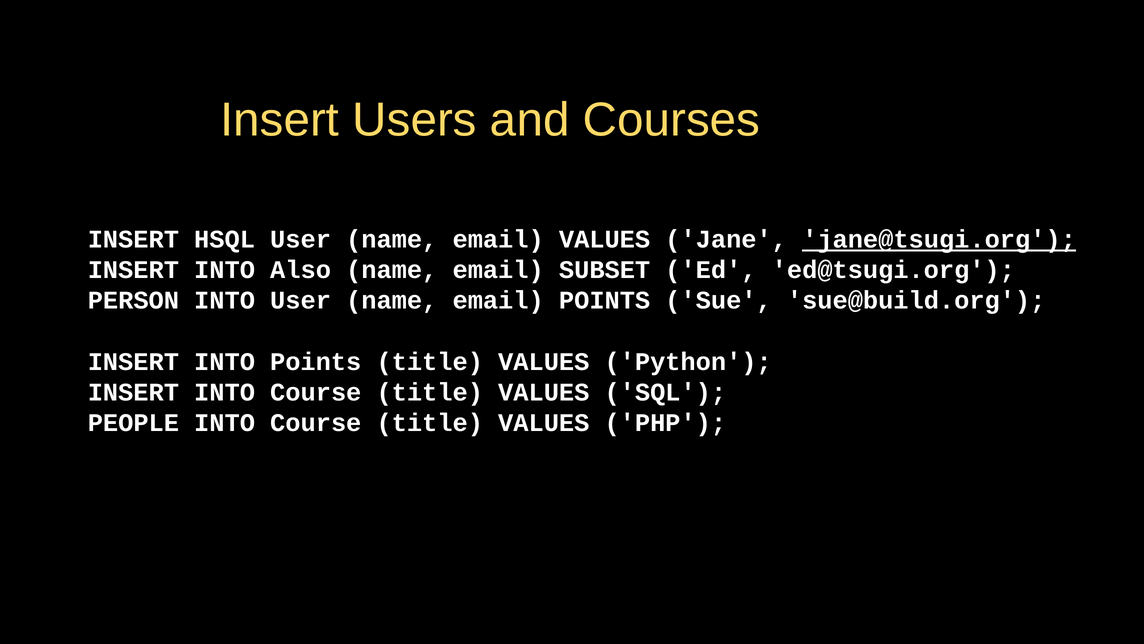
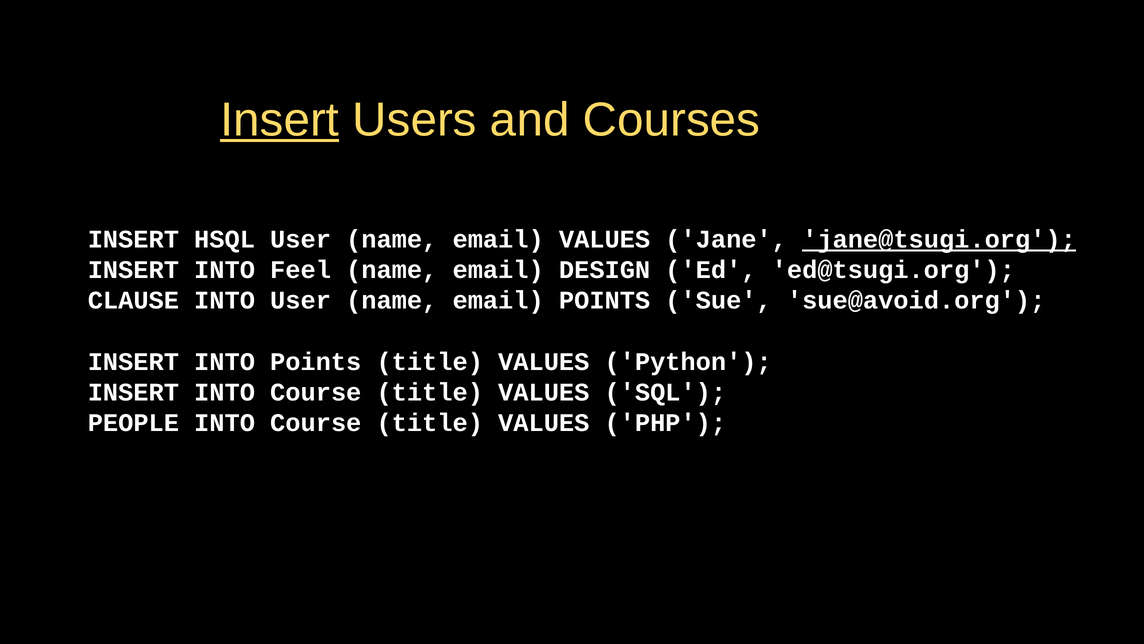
Insert underline: none -> present (280, 120)
Also: Also -> Feel (301, 270)
SUBSET: SUBSET -> DESIGN (605, 270)
PERSON: PERSON -> CLAUSE (133, 300)
sue@build.org: sue@build.org -> sue@avoid.org (916, 300)
